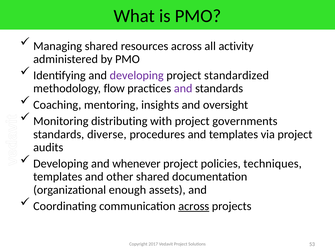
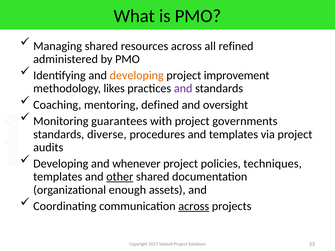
activity: activity -> refined (236, 46)
developing colour: purple -> orange (137, 76)
standardized: standardized -> improvement (237, 76)
flow: flow -> likes (114, 89)
insights: insights -> defined (160, 105)
distributing: distributing -> guarantees (119, 121)
other underline: none -> present (120, 177)
